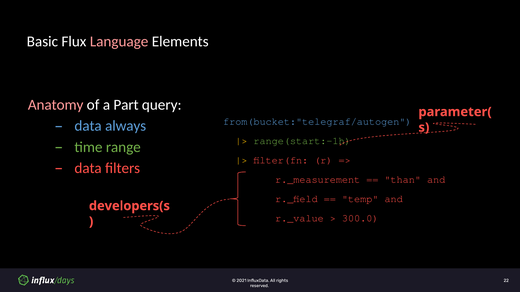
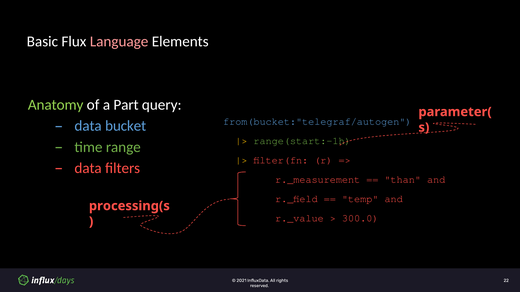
Anatomy colour: pink -> light green (56, 105)
always: always -> bucket (126, 126)
developers(s: developers(s -> processing(s (129, 206)
